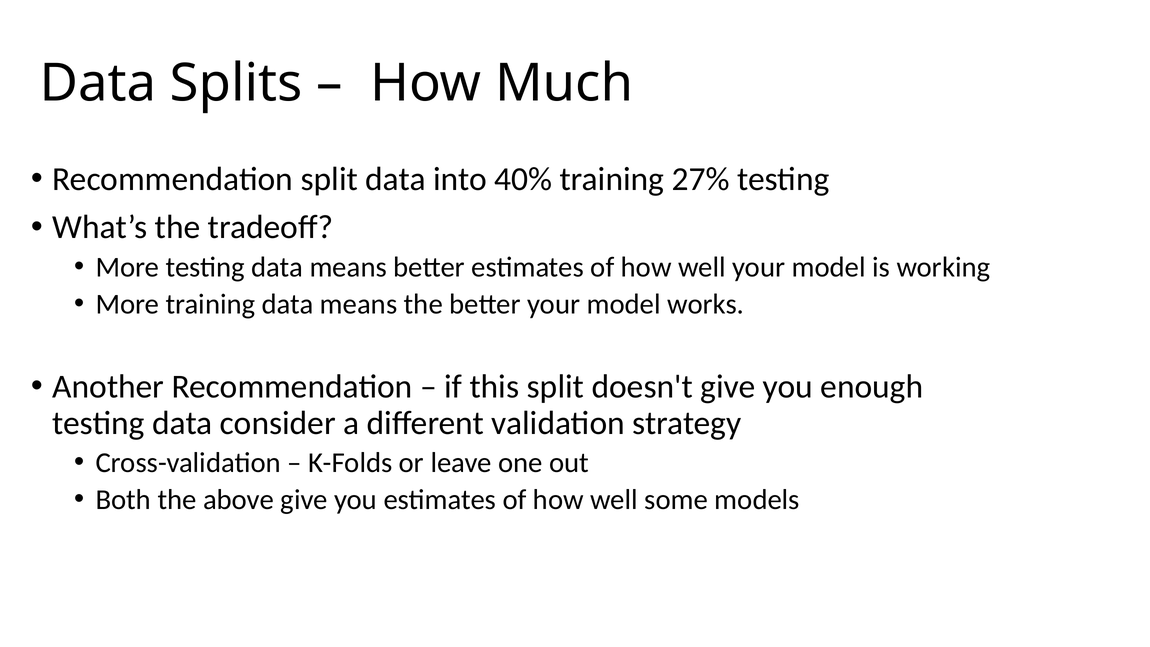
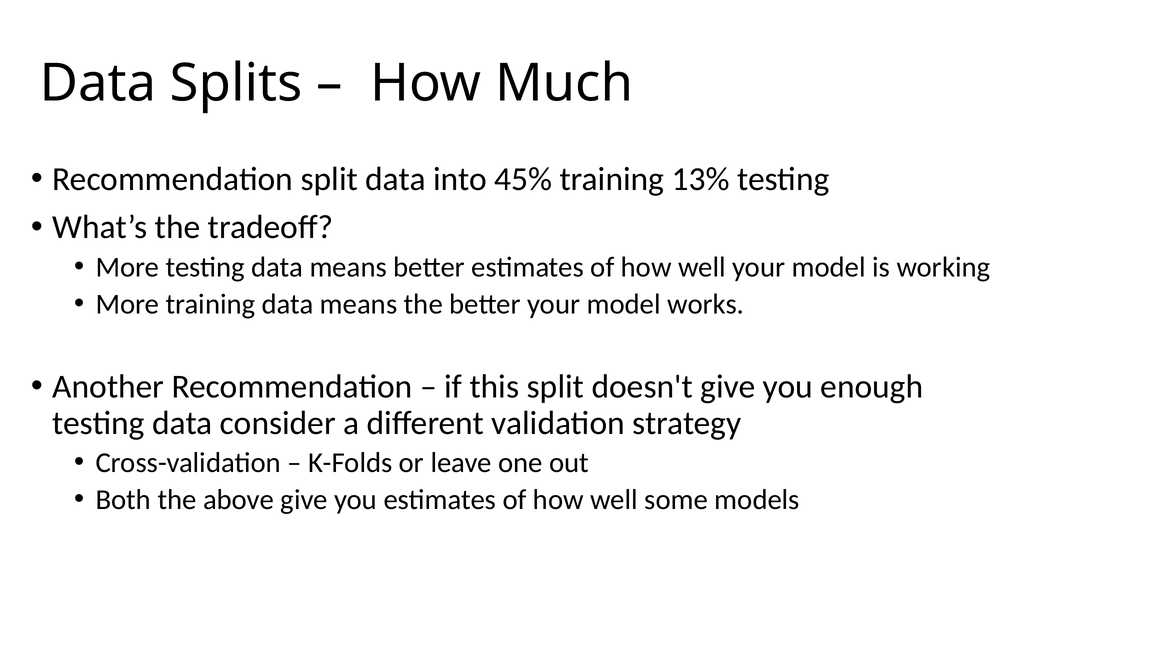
40%: 40% -> 45% (523, 179)
27%: 27% -> 13% (701, 179)
